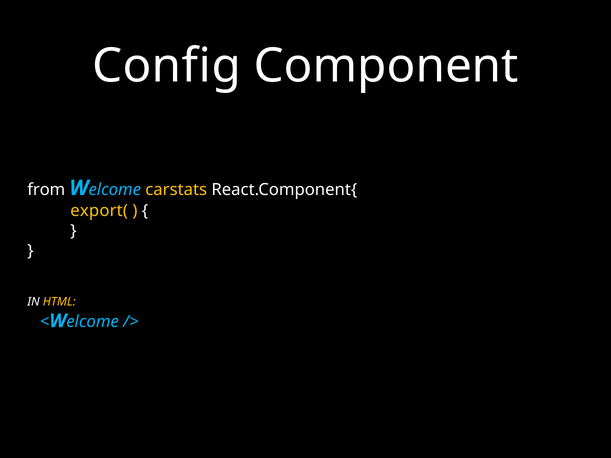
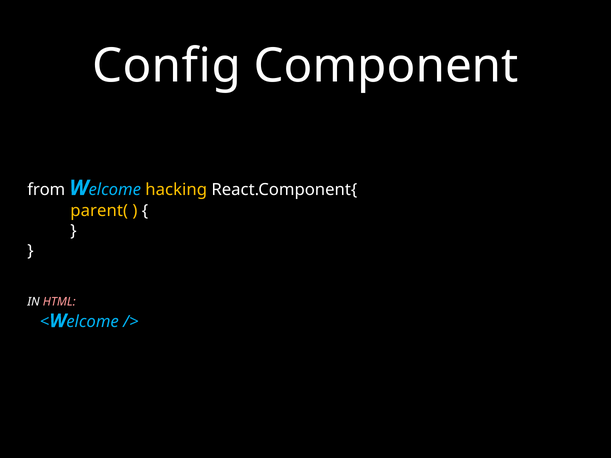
carstats: carstats -> hacking (176, 190)
export(: export( -> parent( (99, 211)
HTML colour: yellow -> pink (59, 302)
